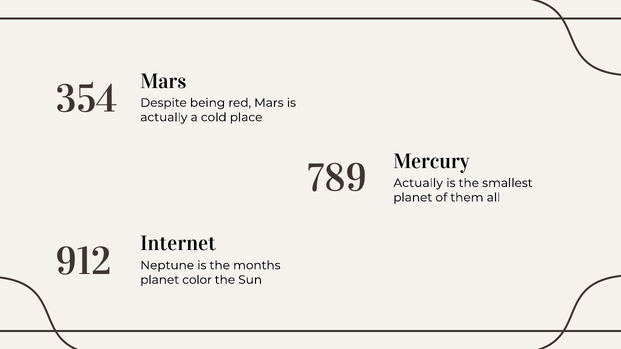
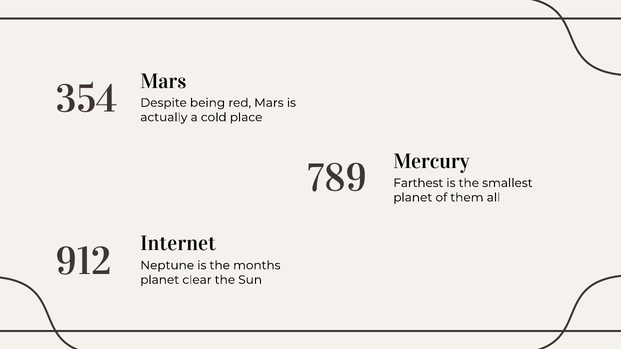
Actually: Actually -> Farthest (418, 183)
color: color -> clear (197, 280)
